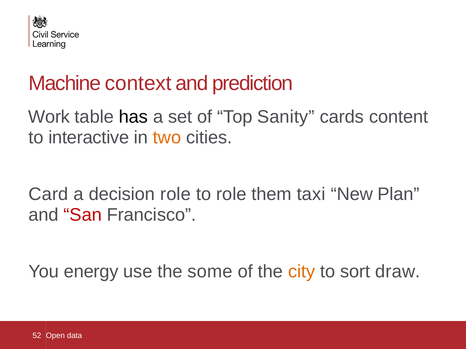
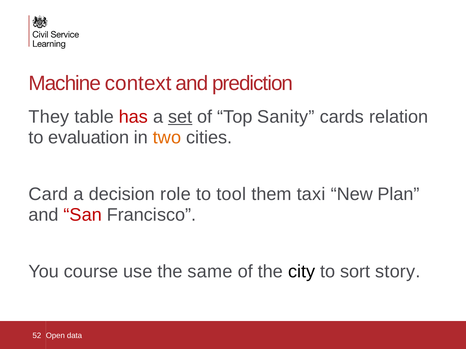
Work: Work -> They (49, 117)
has colour: black -> red (133, 117)
set underline: none -> present (180, 117)
content: content -> relation (399, 117)
interactive: interactive -> evaluation (89, 138)
to role: role -> tool (231, 194)
energy: energy -> course (91, 272)
some: some -> same (210, 272)
city colour: orange -> black (302, 272)
draw: draw -> story (398, 272)
